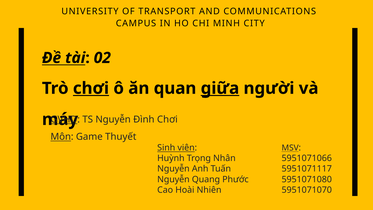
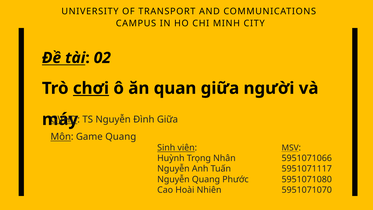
giữa underline: present -> none (220, 88)
Đình Chơi: Chơi -> Giữa (167, 119)
Game Thuyết: Thuyết -> Quang (121, 137)
